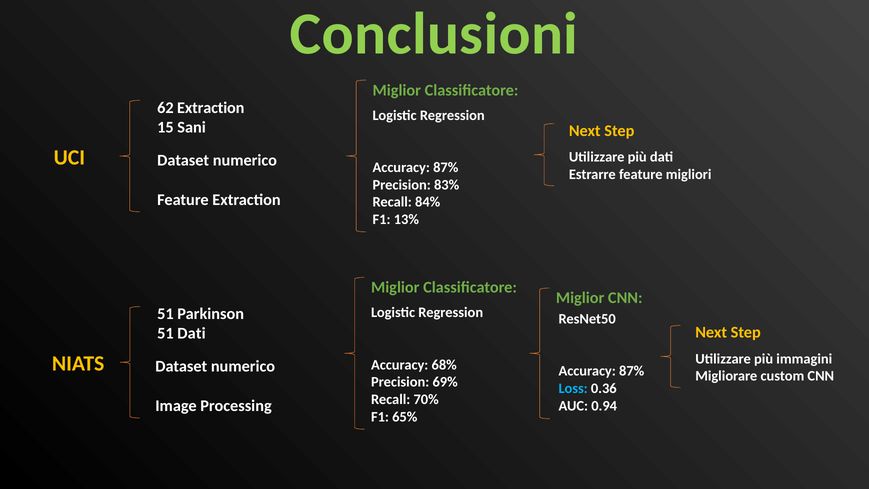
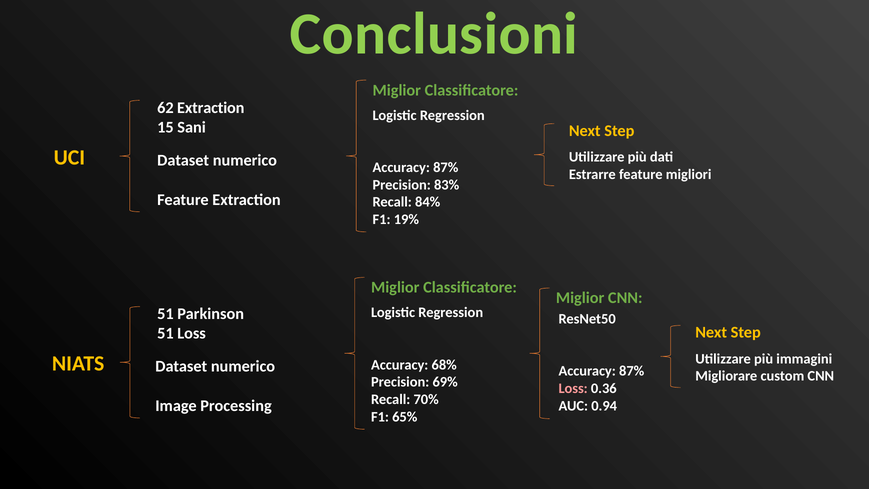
13%: 13% -> 19% (406, 220)
51 Dati: Dati -> Loss (192, 333)
Loss colour: light blue -> pink (573, 388)
